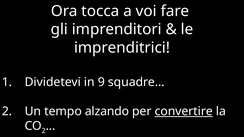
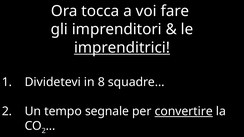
imprenditrici underline: none -> present (122, 48)
9: 9 -> 8 (101, 82)
alzando: alzando -> segnale (107, 112)
